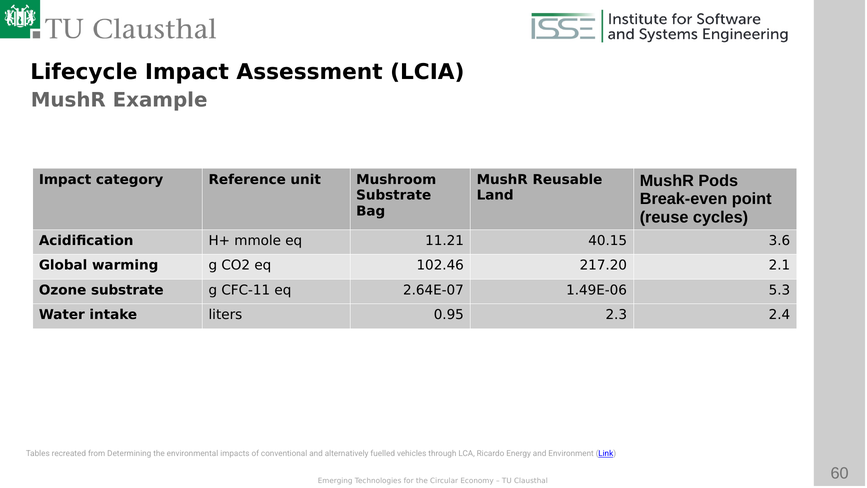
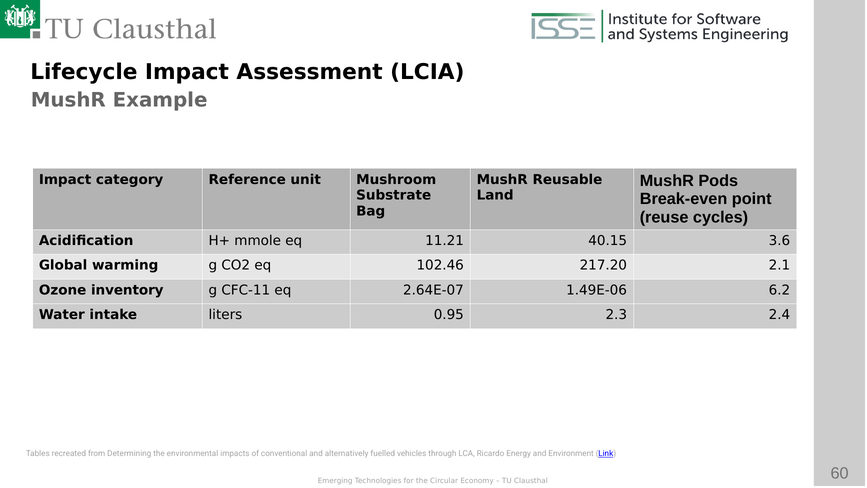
Ozone substrate: substrate -> inventory (127, 290)
5.3: 5.3 -> 6.2 (779, 290)
